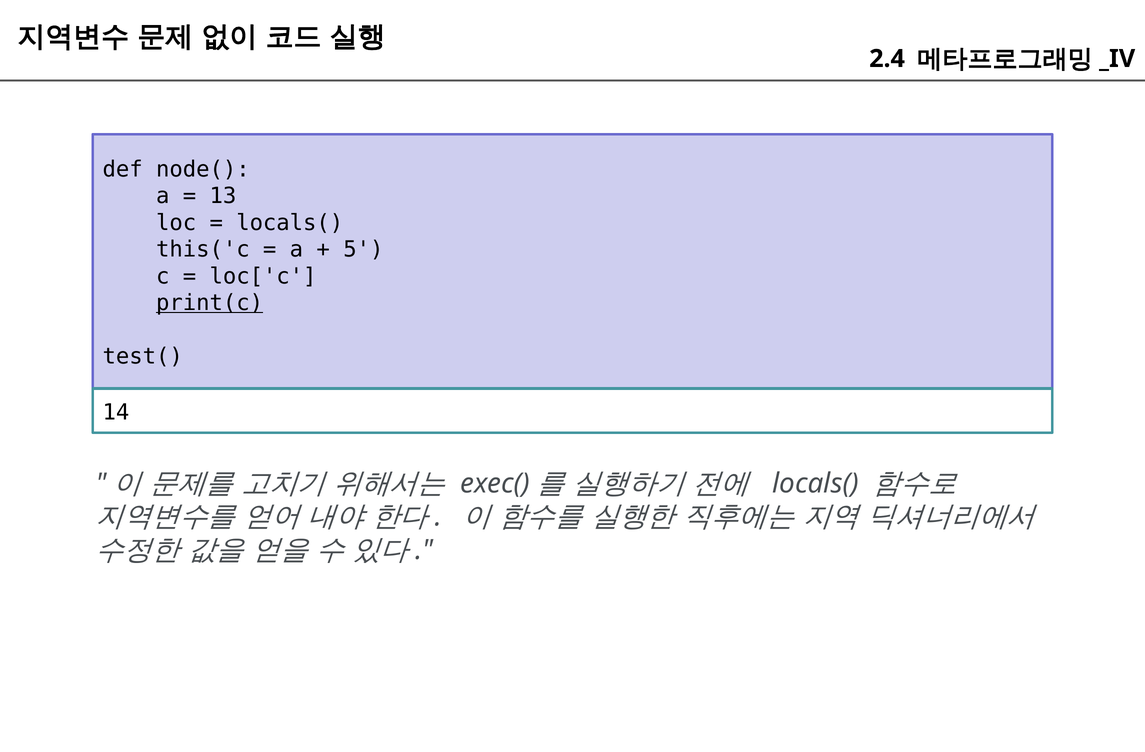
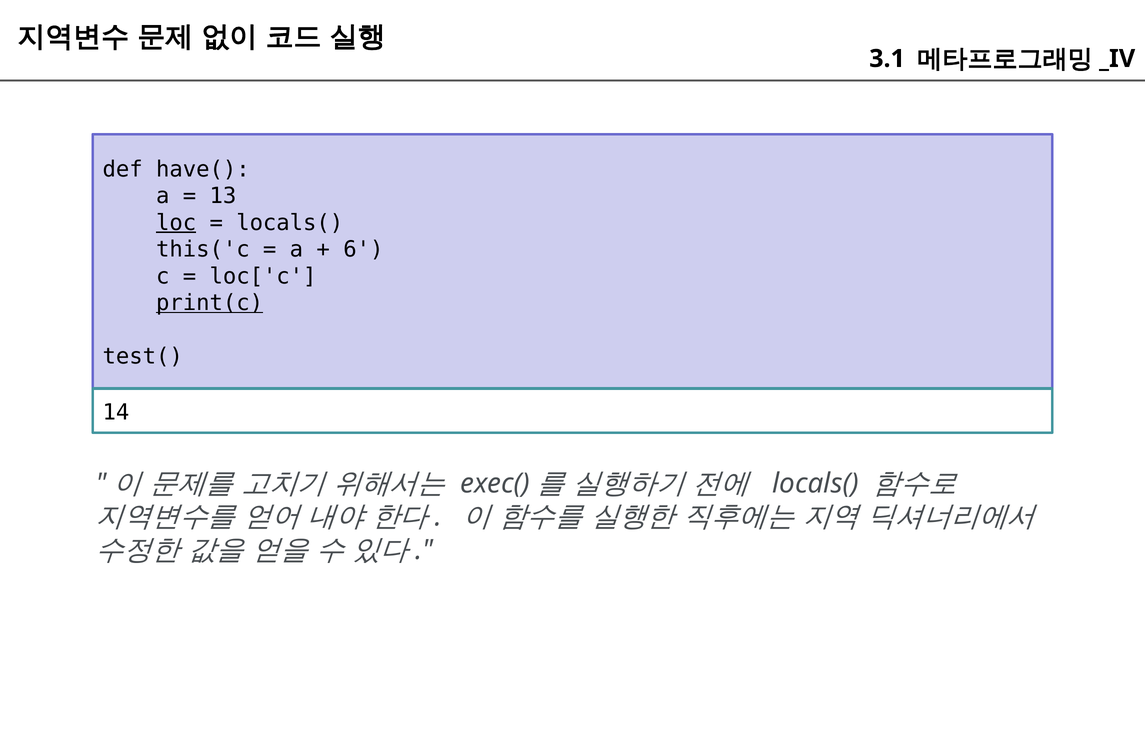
2.4: 2.4 -> 3.1 (887, 59)
node(: node( -> have( (203, 169)
loc underline: none -> present (176, 223)
5: 5 -> 6 (363, 249)
